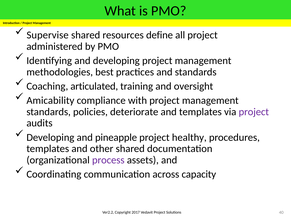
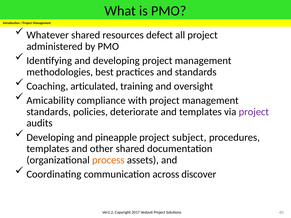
Supervise: Supervise -> Whatever (48, 35)
define: define -> defect (160, 35)
healthy: healthy -> subject (189, 137)
process colour: purple -> orange (108, 160)
capacity: capacity -> discover (199, 174)
